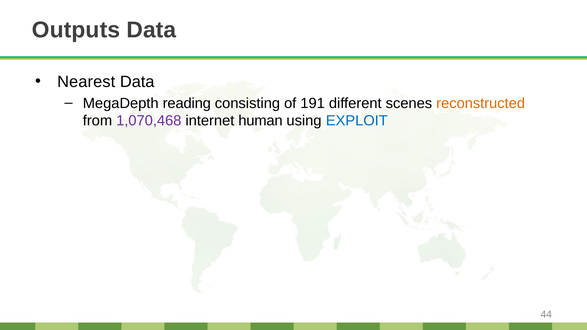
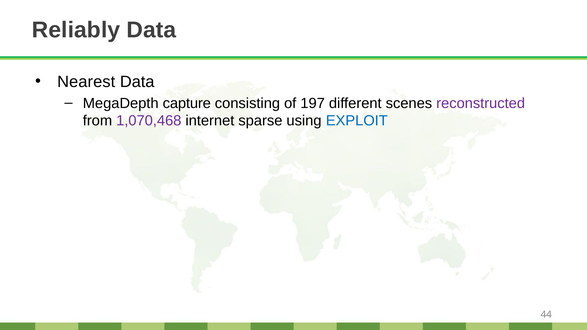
Outputs: Outputs -> Reliably (76, 30)
reading: reading -> capture (187, 103)
191: 191 -> 197 (313, 103)
reconstructed colour: orange -> purple (481, 103)
human: human -> sparse (260, 121)
